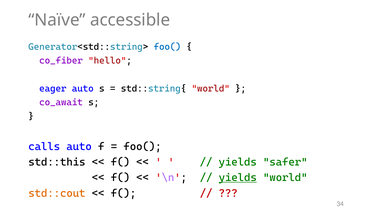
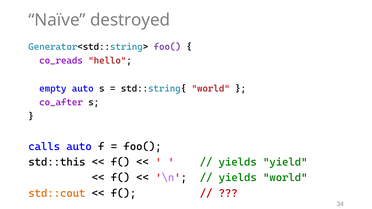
accessible: accessible -> destroyed (130, 20)
foo( colour: blue -> purple (167, 47)
co_fiber: co_fiber -> co_reads (61, 61)
eager: eager -> empty (53, 89)
co_await: co_await -> co_after (61, 102)
safer: safer -> yield (285, 162)
yields underline: present -> none (238, 178)
